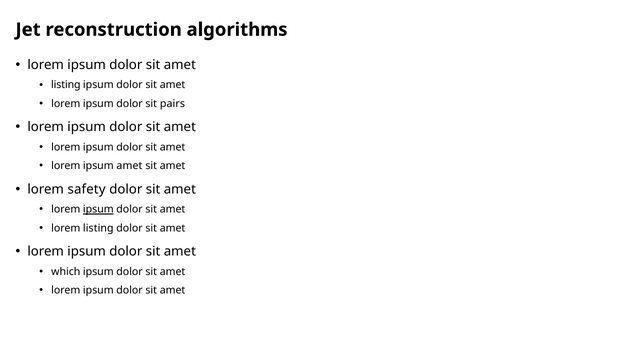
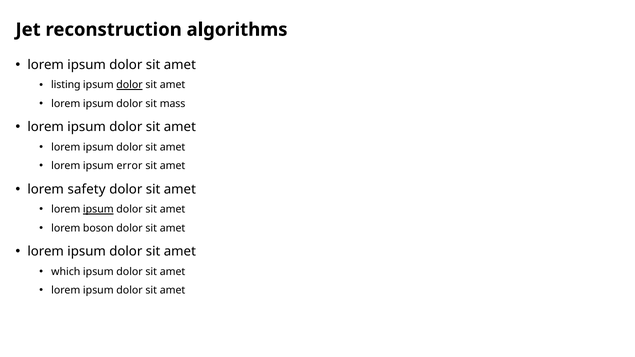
dolor underline: none -> present (130, 85)
pairs: pairs -> mass (173, 104)
ipsum amet: amet -> error (129, 166)
lorem listing: listing -> boson (98, 228)
